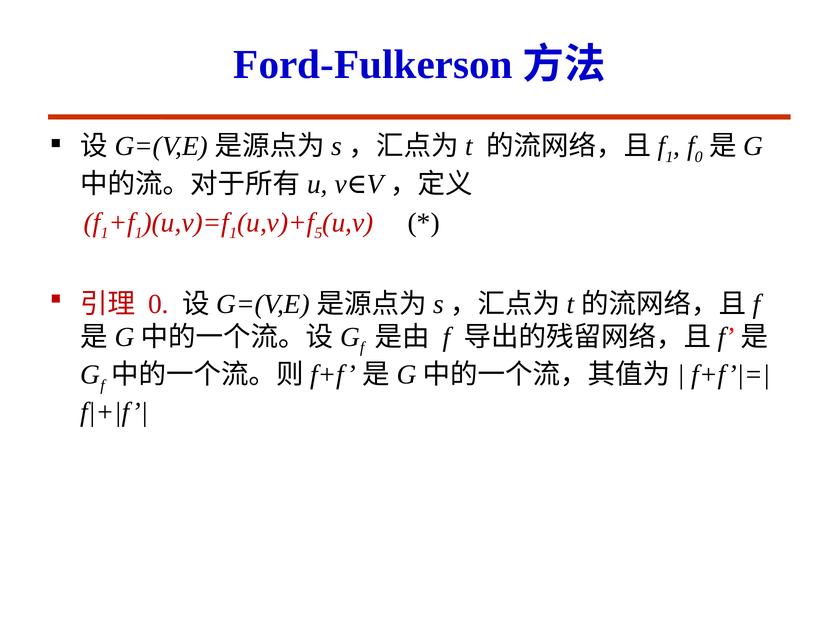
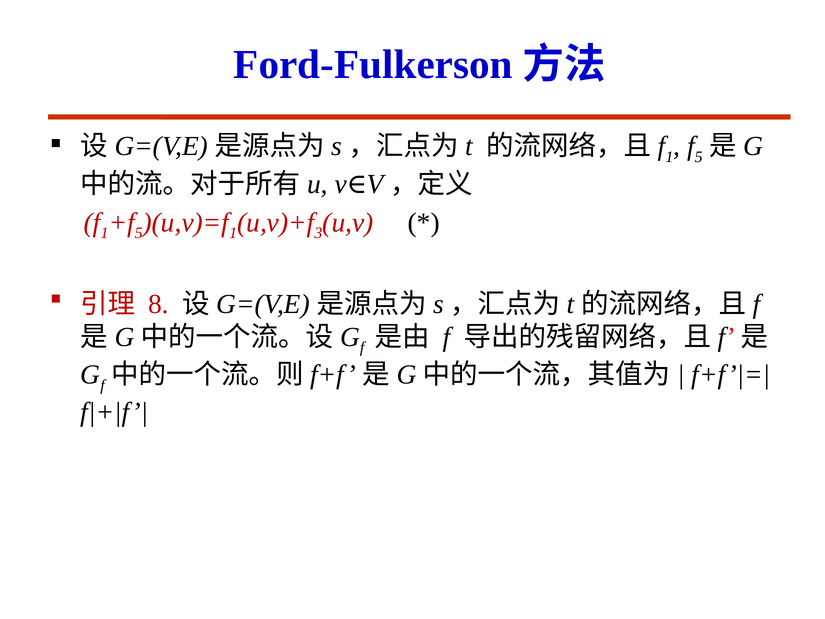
f 0: 0 -> 5 (699, 157)
1: 1 -> 5 (139, 233)
5: 5 -> 3 (318, 233)
0: 0 -> 8 (158, 304)
